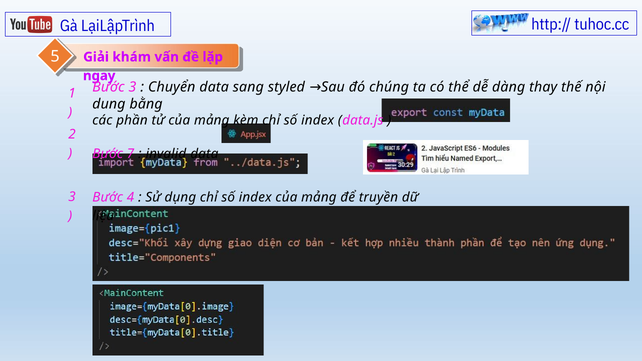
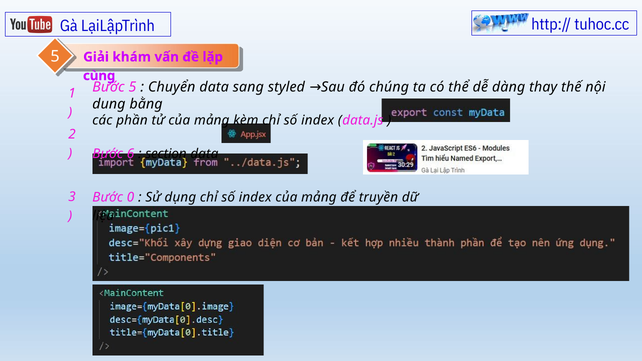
ngay: ngay -> cùng (99, 76)
Bước 3: 3 -> 5 (132, 87)
7: 7 -> 6 (131, 154)
invalid: invalid -> section (166, 154)
4: 4 -> 0 (131, 197)
